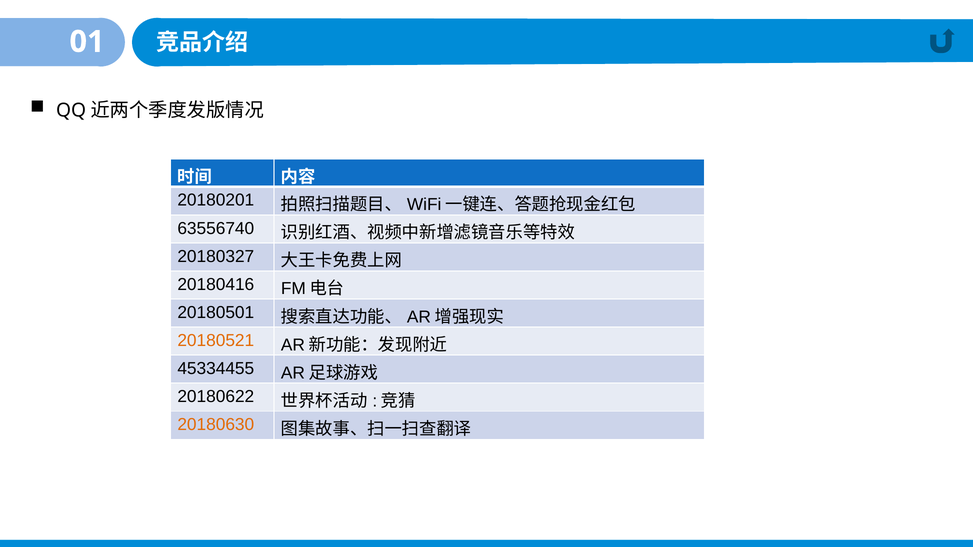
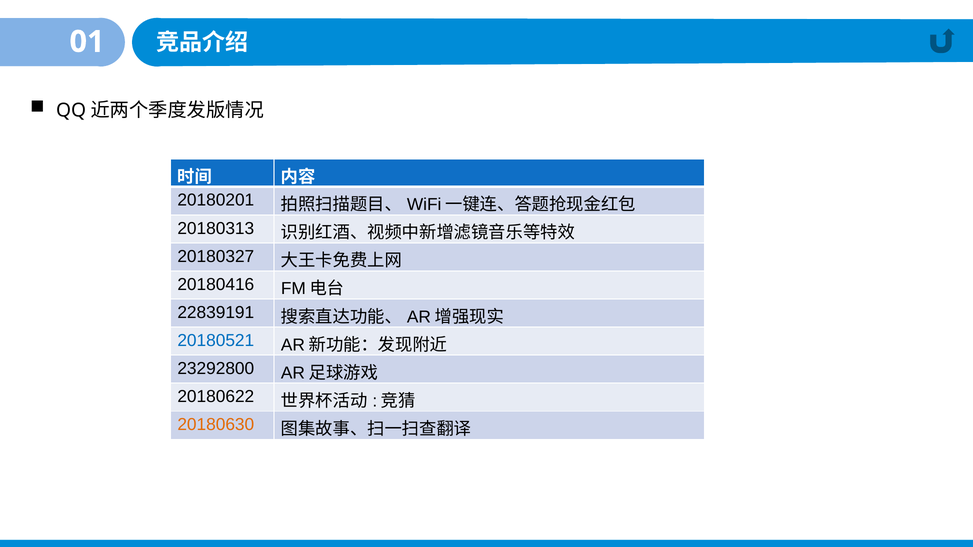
63556740: 63556740 -> 20180313 (216, 228)
20180501: 20180501 -> 22839191 (216, 313)
20180521 colour: orange -> blue (216, 341)
45334455: 45334455 -> 23292800 (216, 369)
